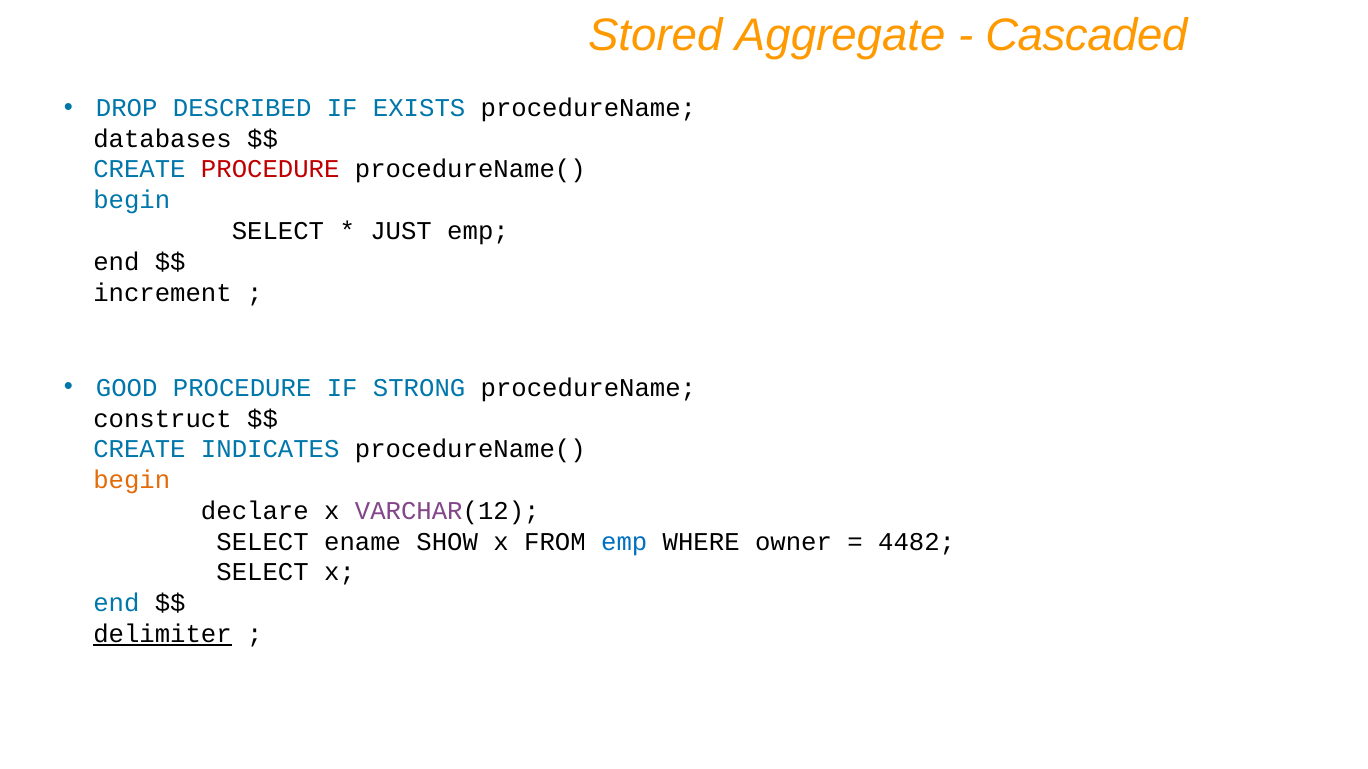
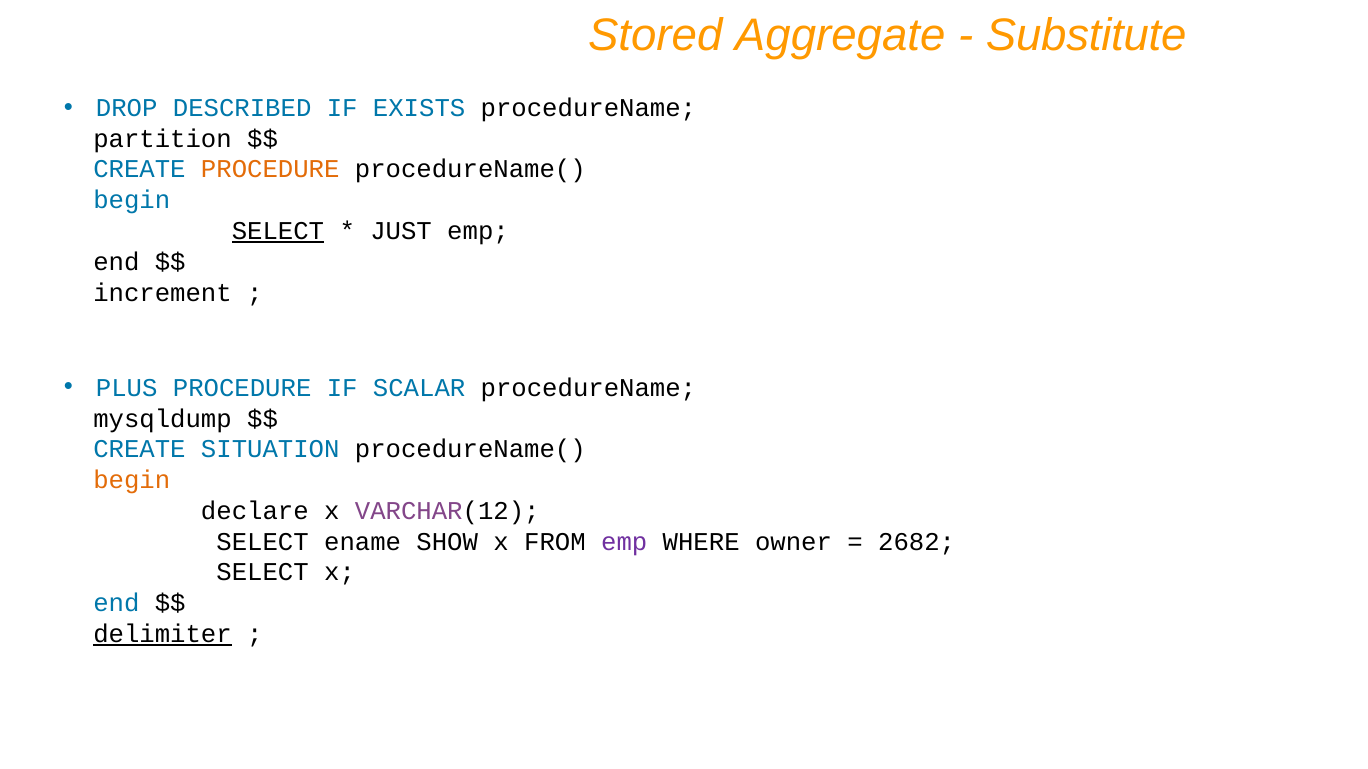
Cascaded: Cascaded -> Substitute (1086, 36)
databases: databases -> partition (163, 139)
PROCEDURE colour: red -> orange (270, 170)
SELECT underline: none -> present (278, 231)
GOOD: GOOD -> PLUS (127, 388)
STRONG: STRONG -> SCALAR (419, 388)
construct: construct -> mysqldump (163, 419)
INDICATES: INDICATES -> SITUATION (270, 450)
emp colour: blue -> purple (624, 542)
4482: 4482 -> 2682 (917, 542)
